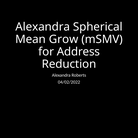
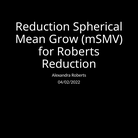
Alexandra: Alexandra -> Reduction (43, 27)
for Address: Address -> Roberts (78, 52)
